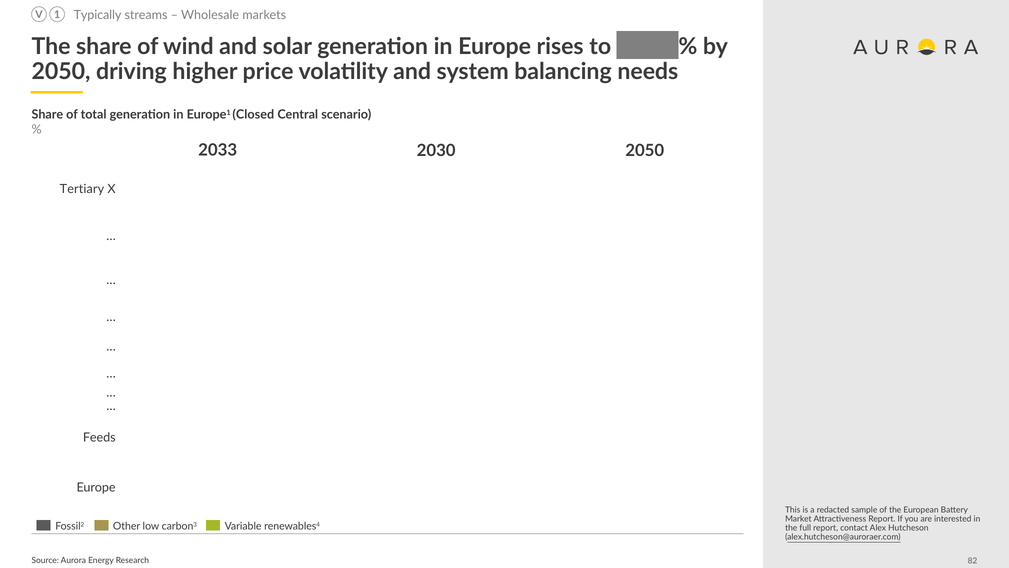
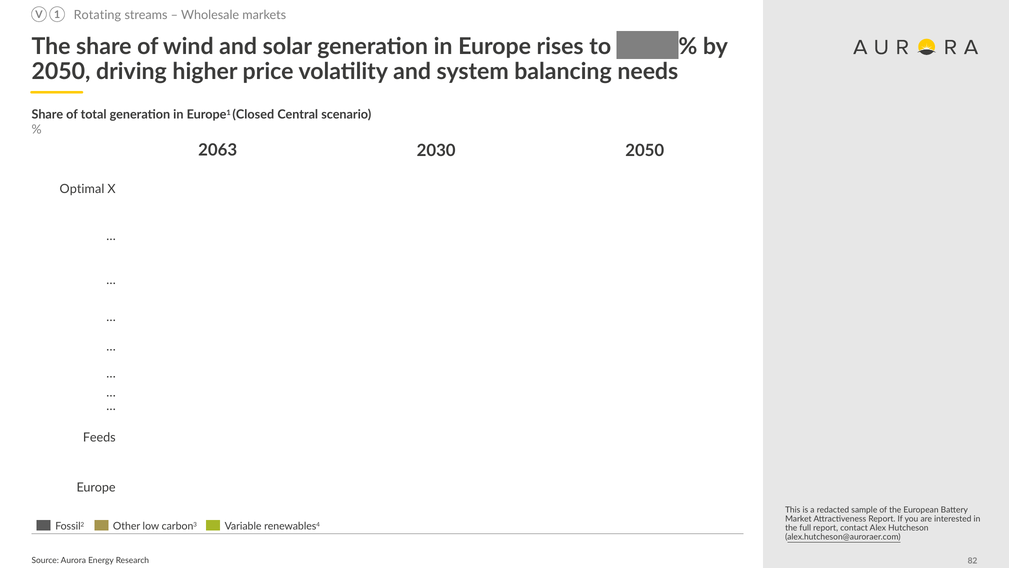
Typically: Typically -> Rotating (97, 15)
2033: 2033 -> 2063 (218, 150)
Tertiary: Tertiary -> Optimal (82, 189)
